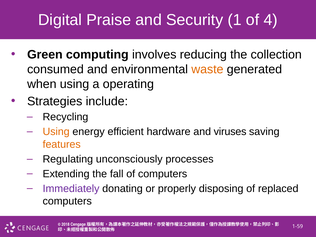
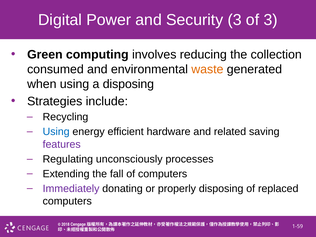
Praise: Praise -> Power (109, 20)
Security 1: 1 -> 3 (235, 20)
of 4: 4 -> 3 (271, 20)
a operating: operating -> disposing (128, 84)
Using colour: orange -> blue (56, 132)
viruses: viruses -> related (230, 132)
features colour: orange -> purple (62, 144)
